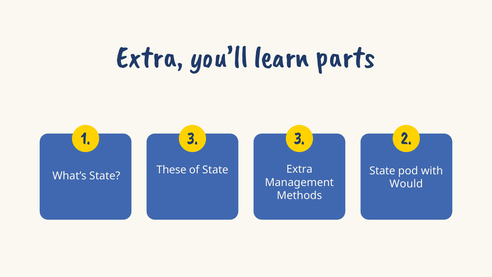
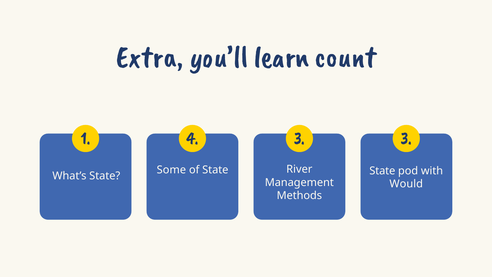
parts: parts -> count (345, 57)
1 3: 3 -> 4 (193, 138)
3 2: 2 -> 3 (406, 138)
These: These -> Some (171, 170)
State Extra: Extra -> River (299, 169)
